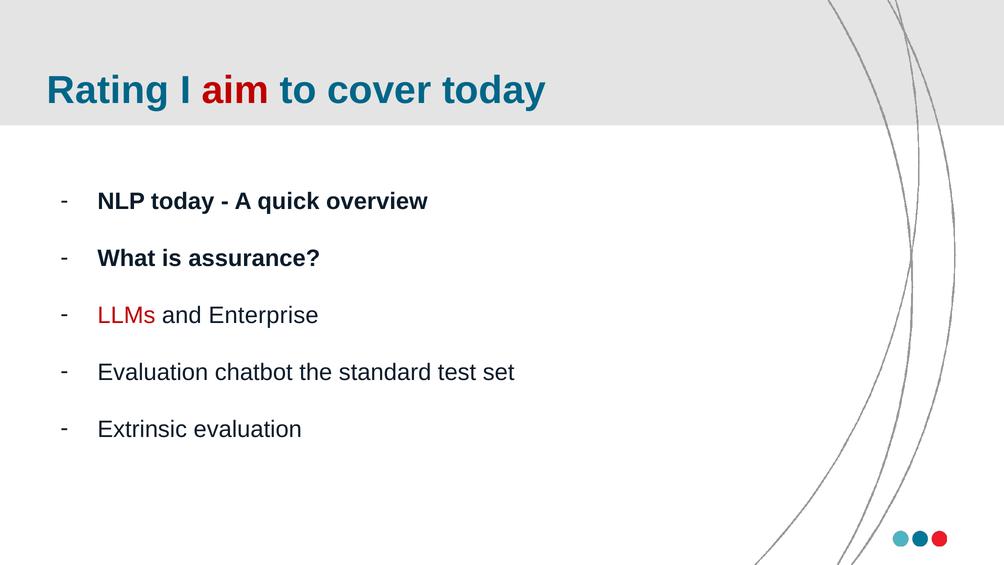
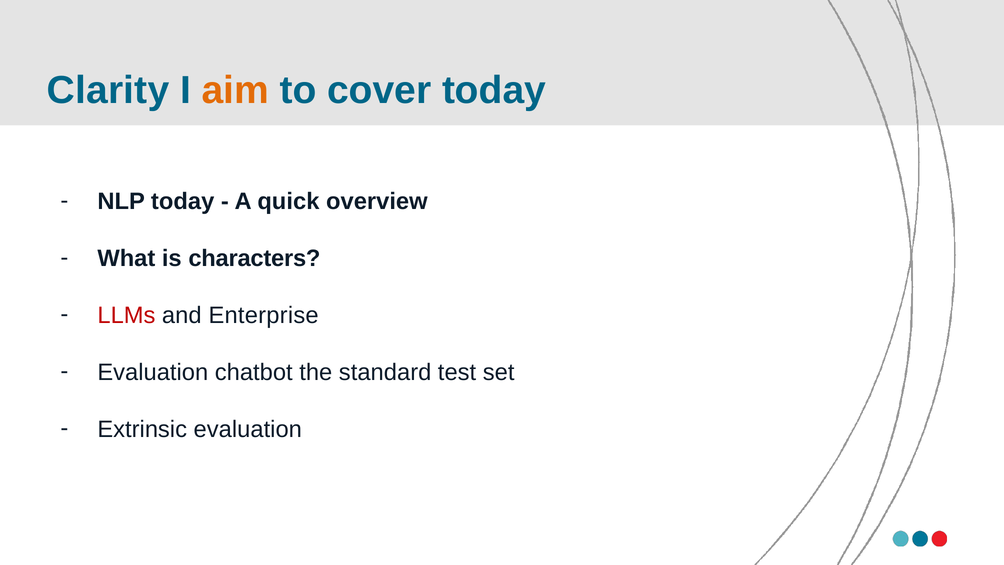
Rating: Rating -> Clarity (108, 90)
aim colour: red -> orange (235, 90)
assurance: assurance -> characters (254, 258)
